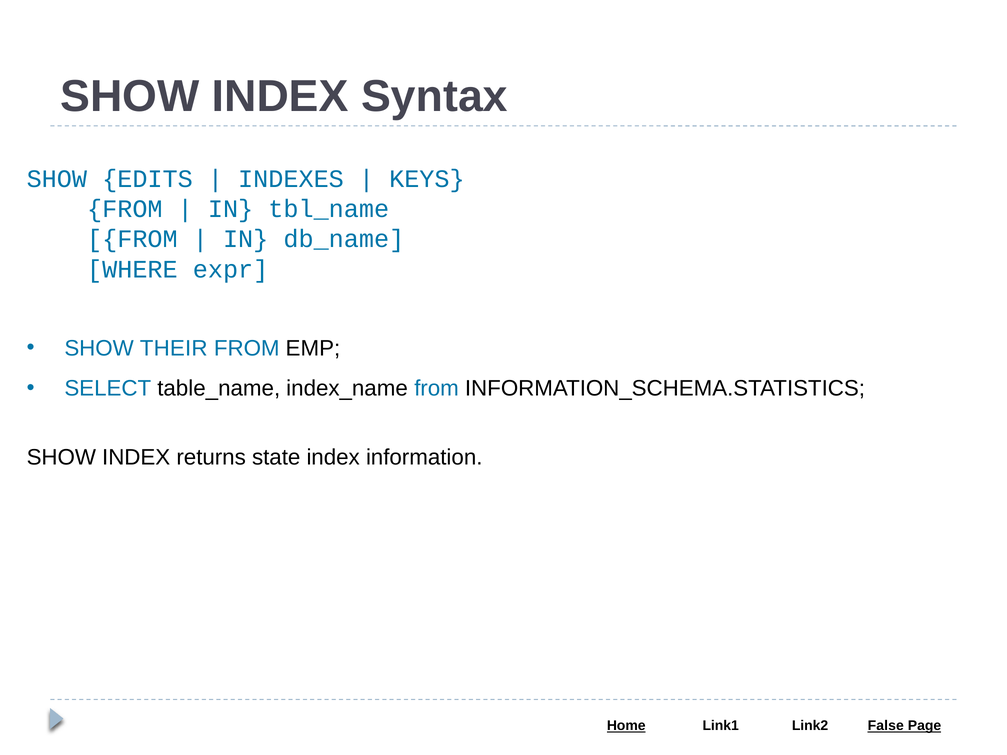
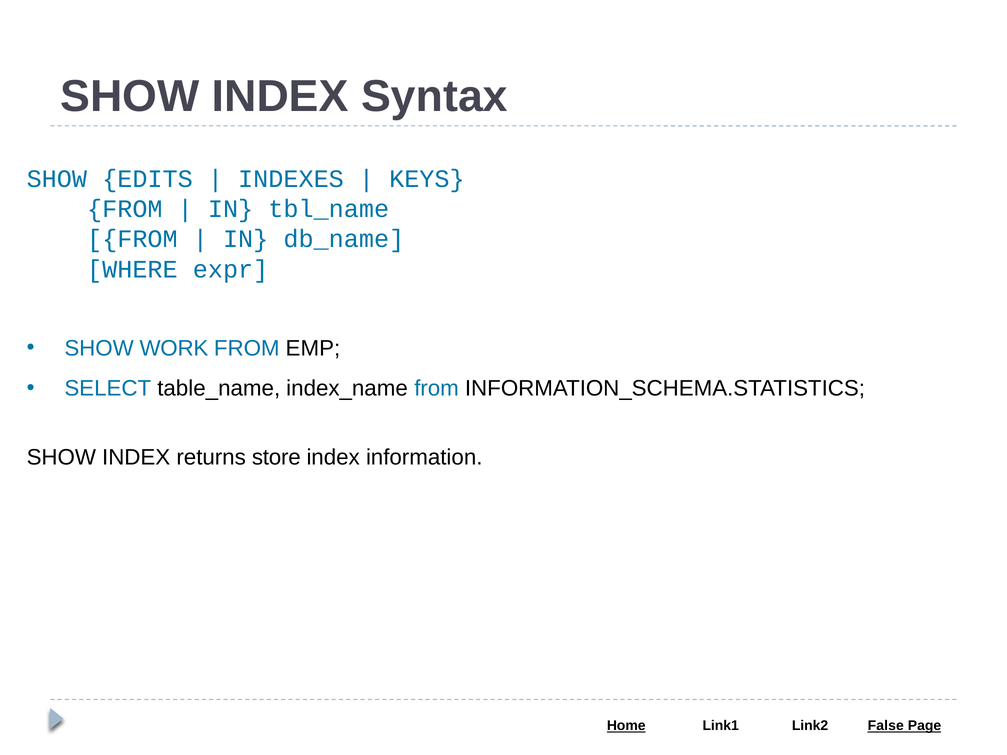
THEIR: THEIR -> WORK (174, 348)
state: state -> store (276, 457)
